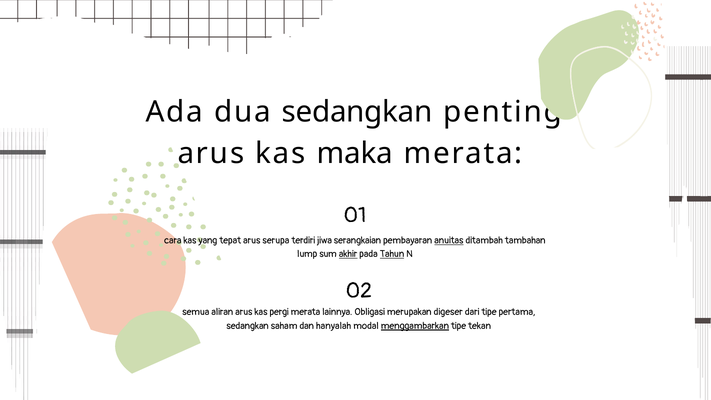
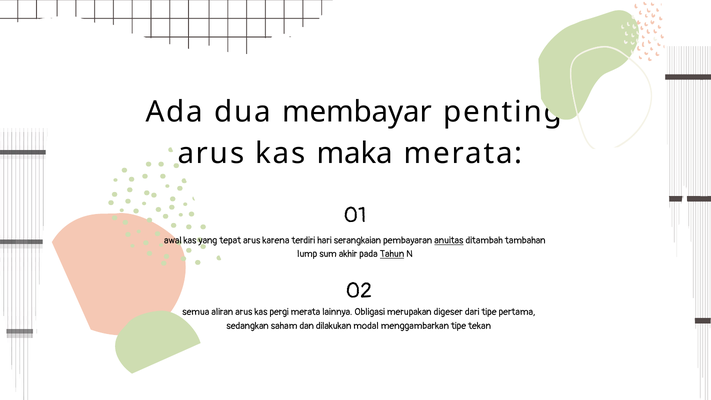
dua sedangkan: sedangkan -> membayar (357, 112)
cara: cara -> awal (173, 240)
serupa: serupa -> karena (276, 240)
jiwa: jiwa -> hari (324, 240)
akhir underline: present -> none (348, 254)
hanyalah: hanyalah -> dilakukan (334, 326)
menggambarkan underline: present -> none (415, 326)
